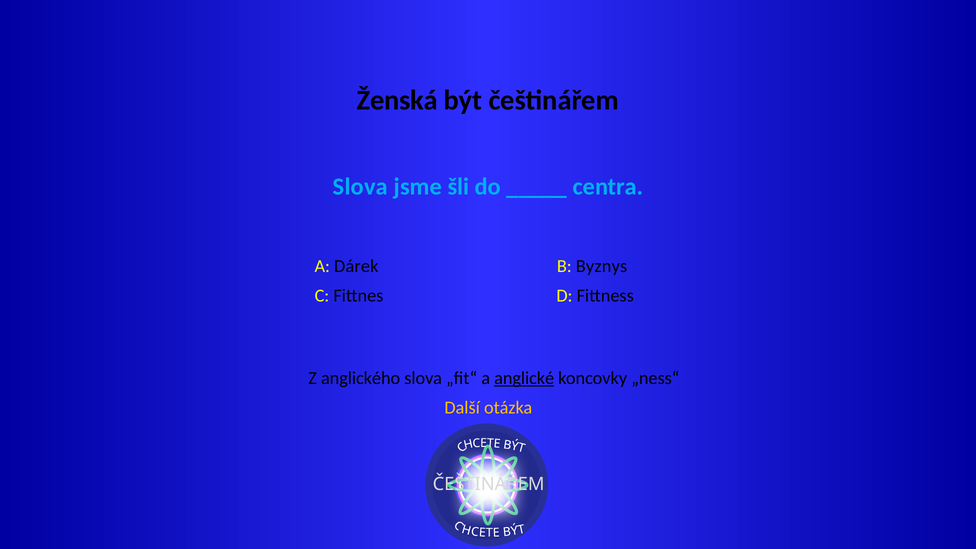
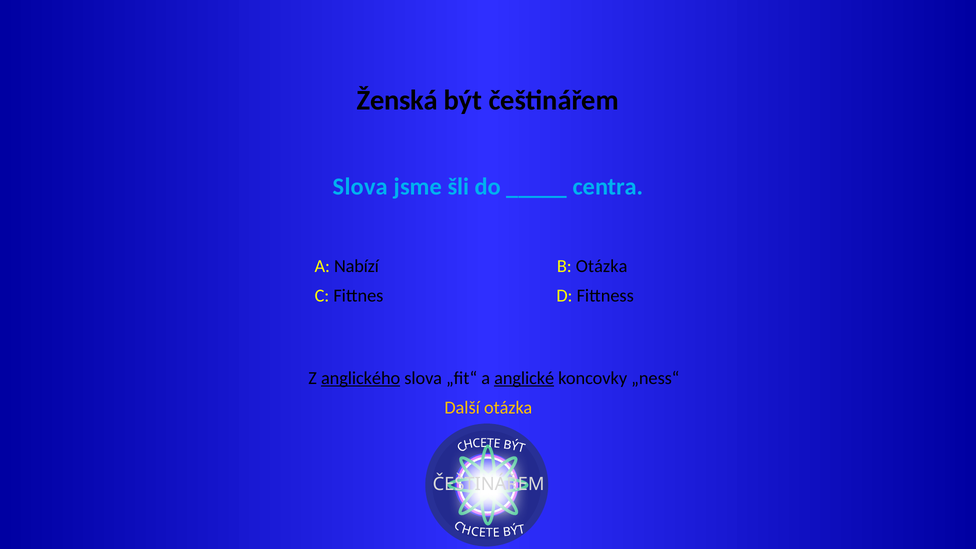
Dárek: Dárek -> Nabízí (357, 266)
B Byznys: Byznys -> Otázka (602, 266)
anglického underline: none -> present (361, 378)
